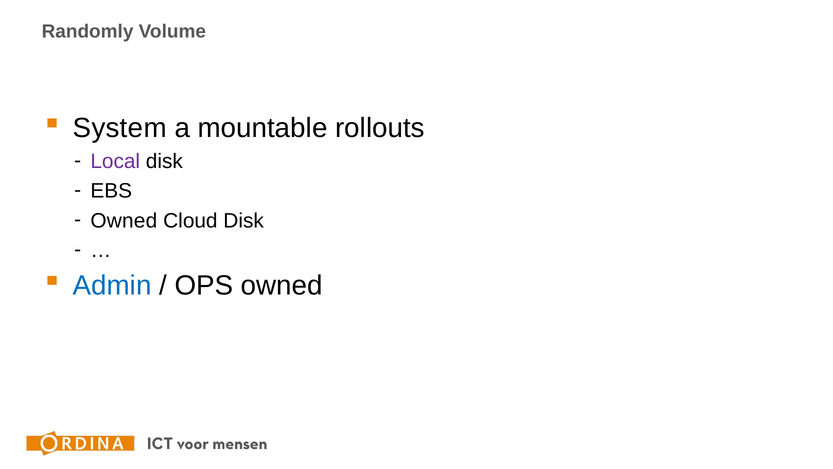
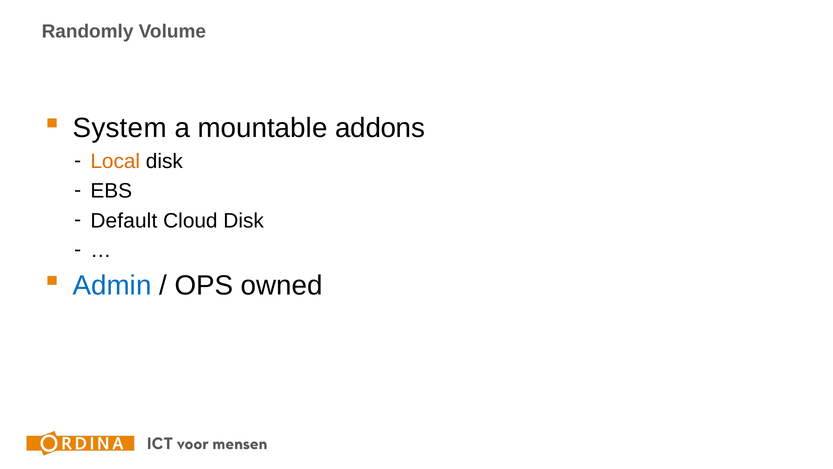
rollouts: rollouts -> addons (380, 128)
Local colour: purple -> orange (115, 161)
Owned: Owned -> Default (124, 220)
